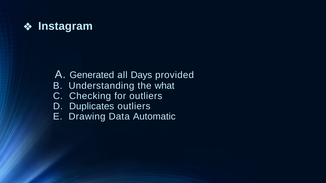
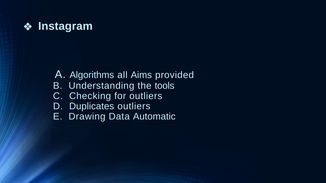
Generated: Generated -> Algorithms (92, 75)
Days: Days -> Aims (141, 75)
what: what -> tools (165, 86)
